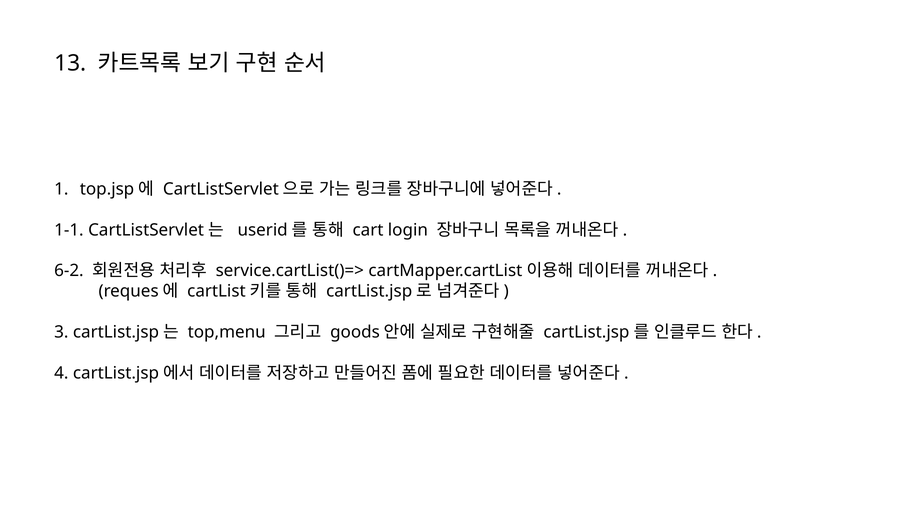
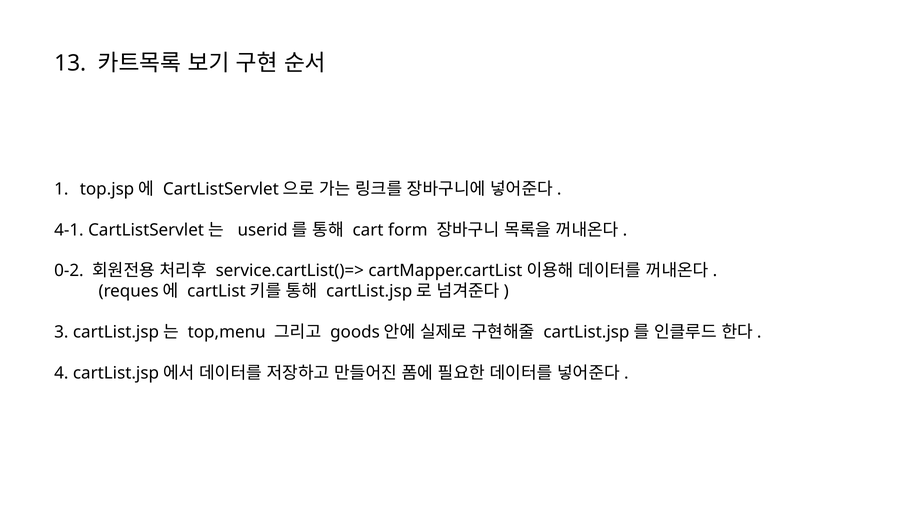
1-1: 1-1 -> 4-1 (69, 230)
login: login -> form (408, 230)
6-2: 6-2 -> 0-2 (69, 271)
